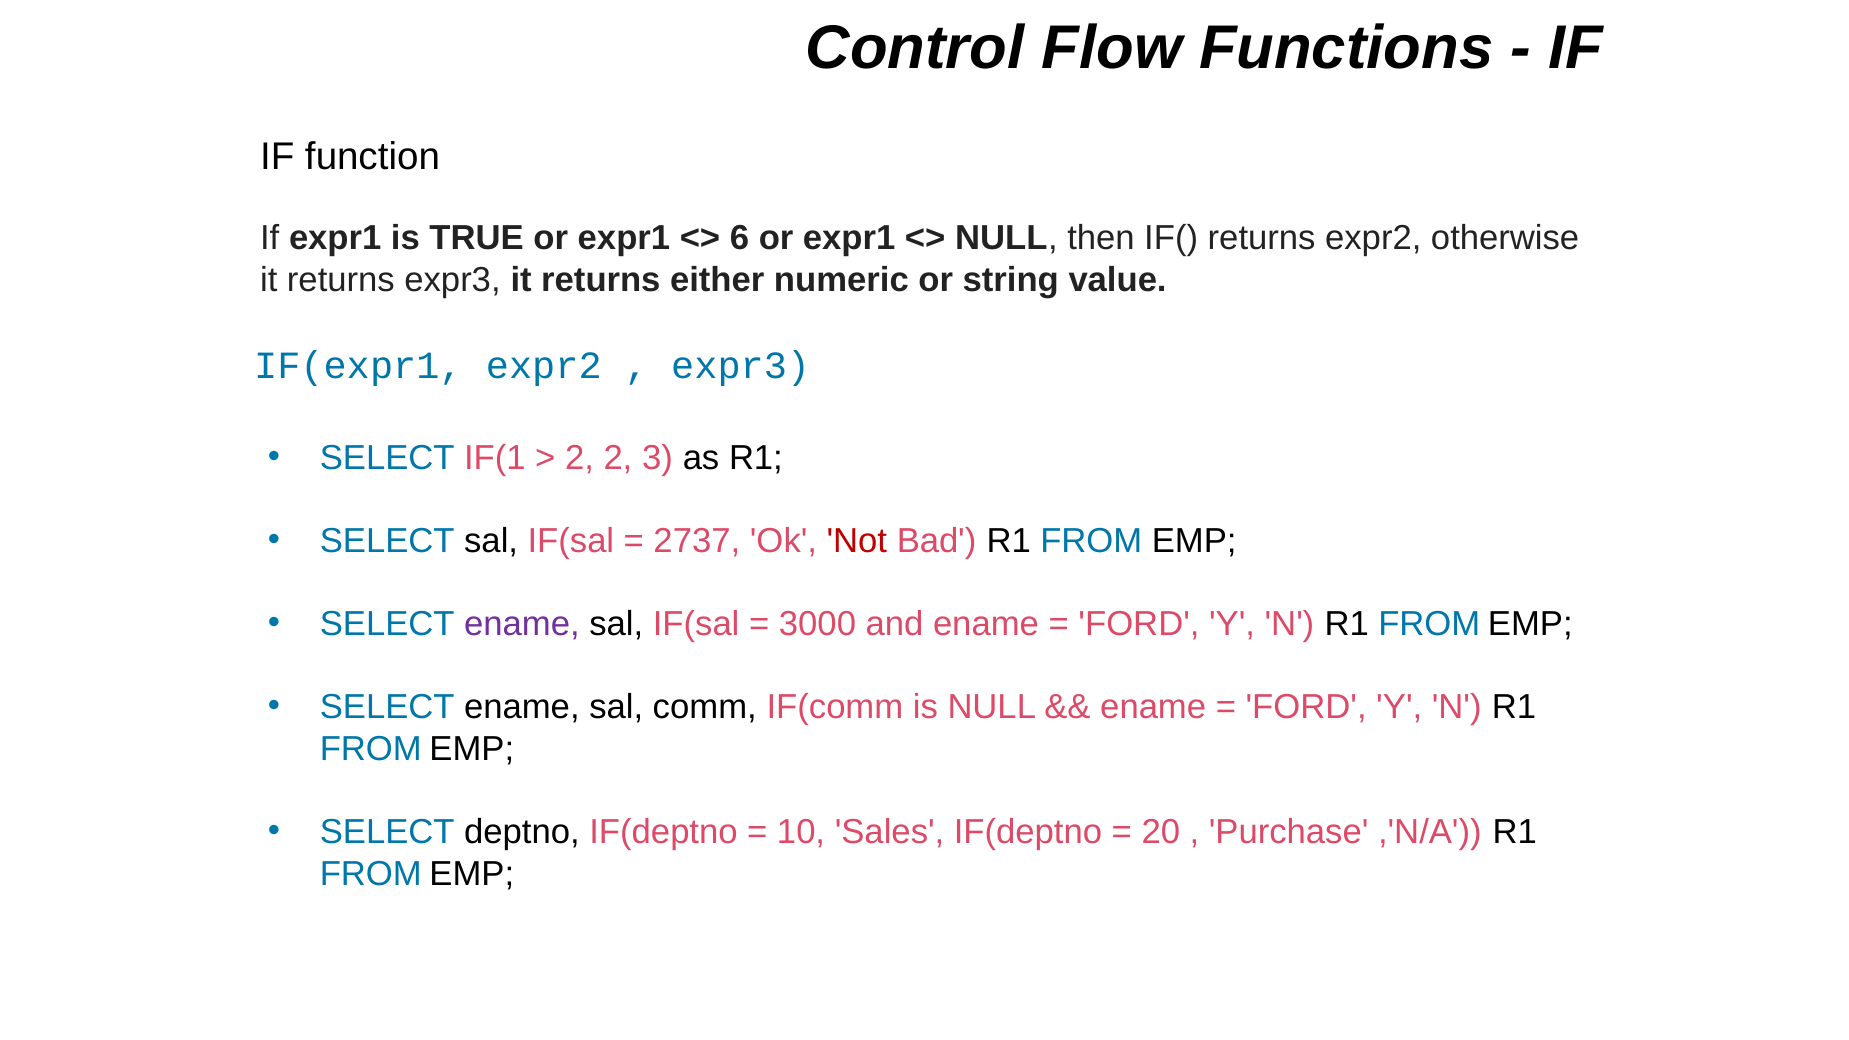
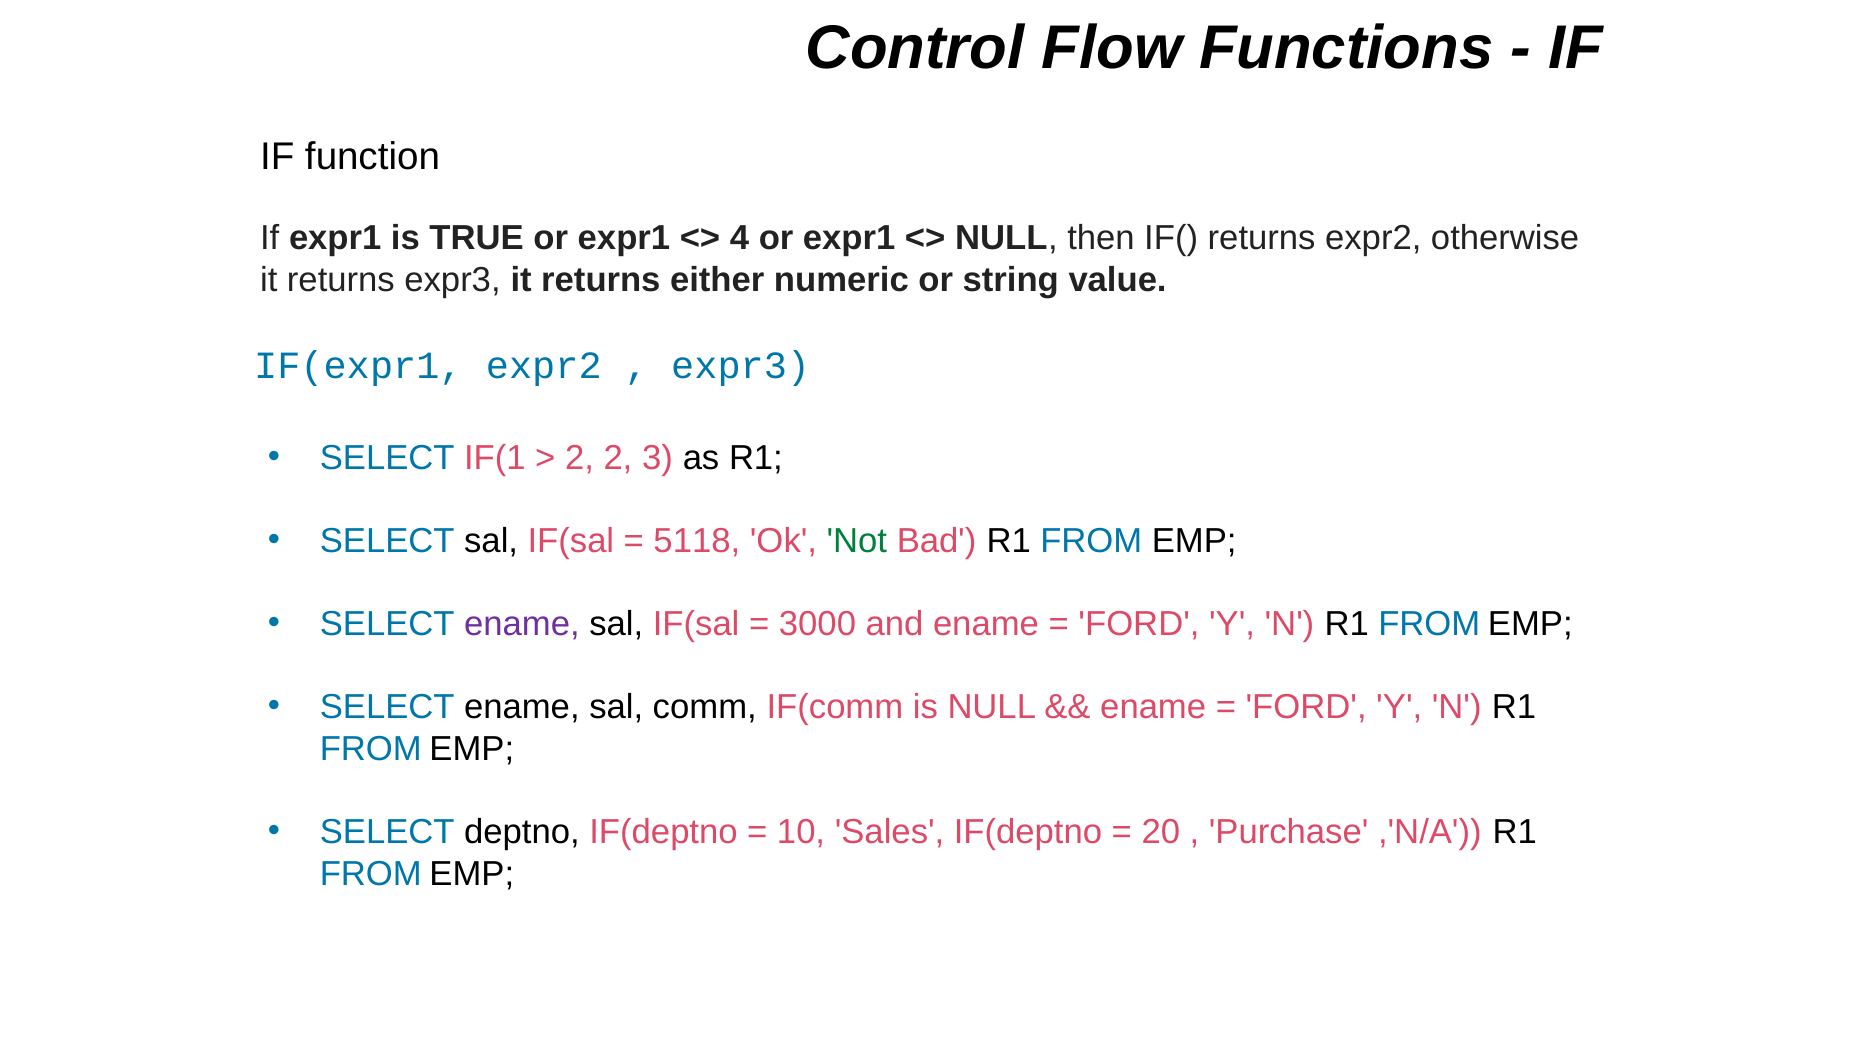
6: 6 -> 4 (740, 238)
2737: 2737 -> 5118 (697, 541)
Not colour: red -> green (857, 541)
